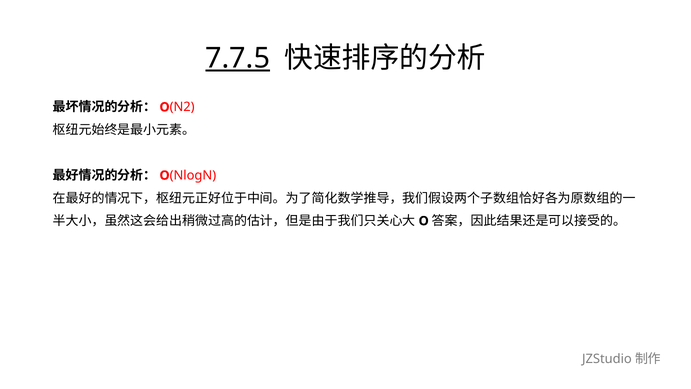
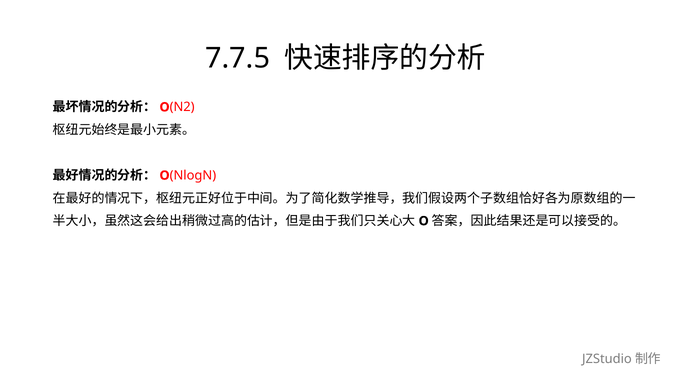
7.7.5 underline: present -> none (238, 58)
